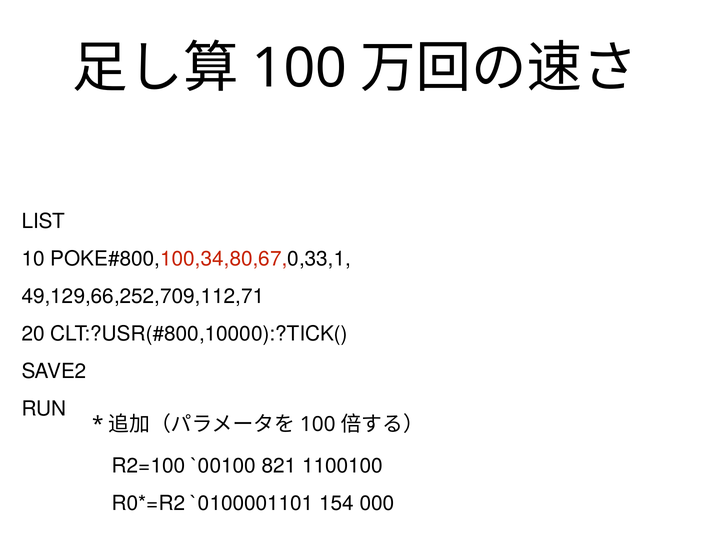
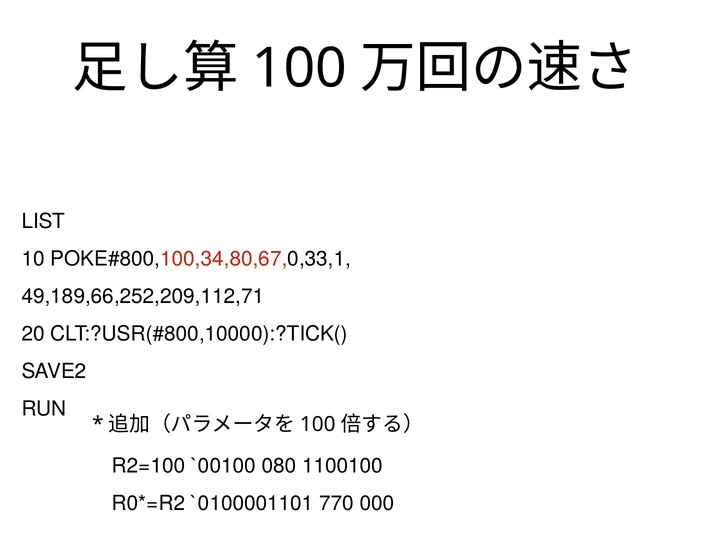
49,129,66,252,709,112,71: 49,129,66,252,709,112,71 -> 49,189,66,252,209,112,71 (143, 296)
821: 821 -> 080 (279, 465)
154: 154 -> 770 (337, 503)
